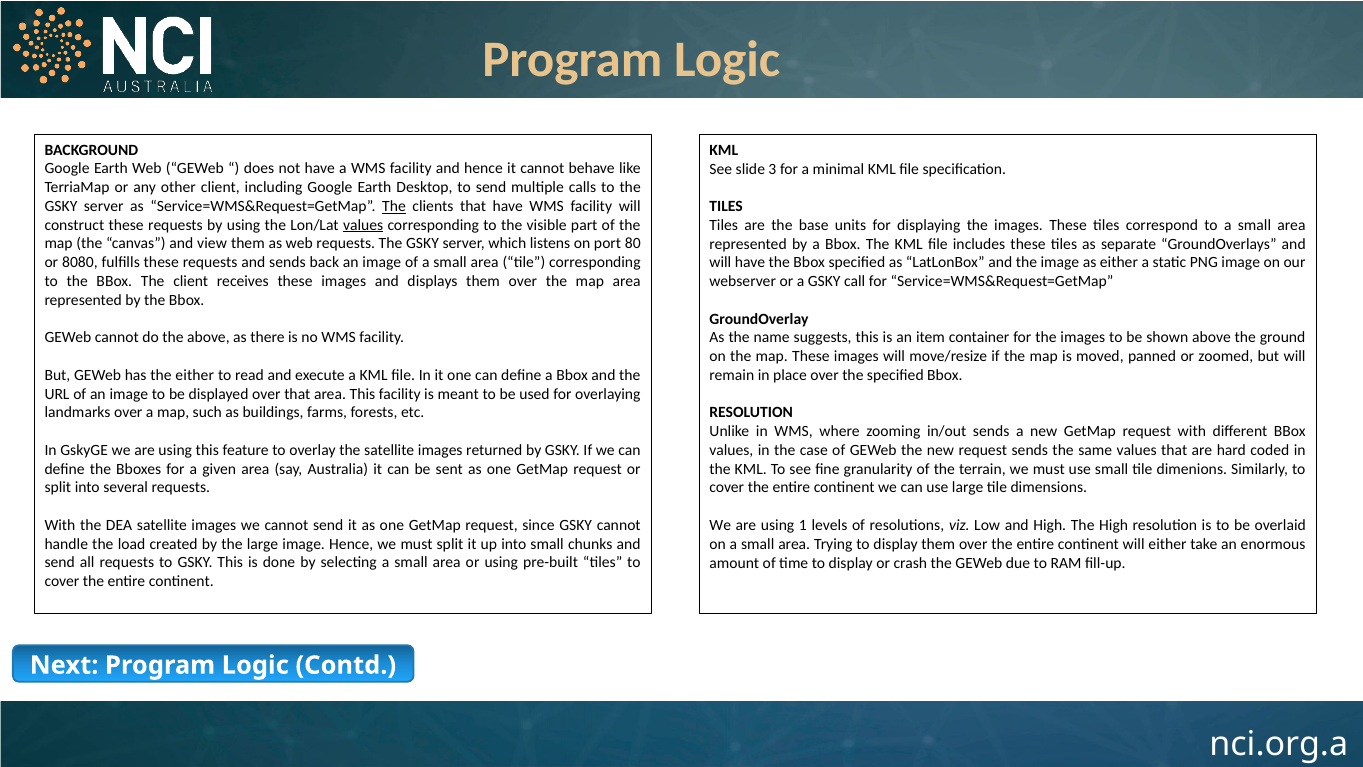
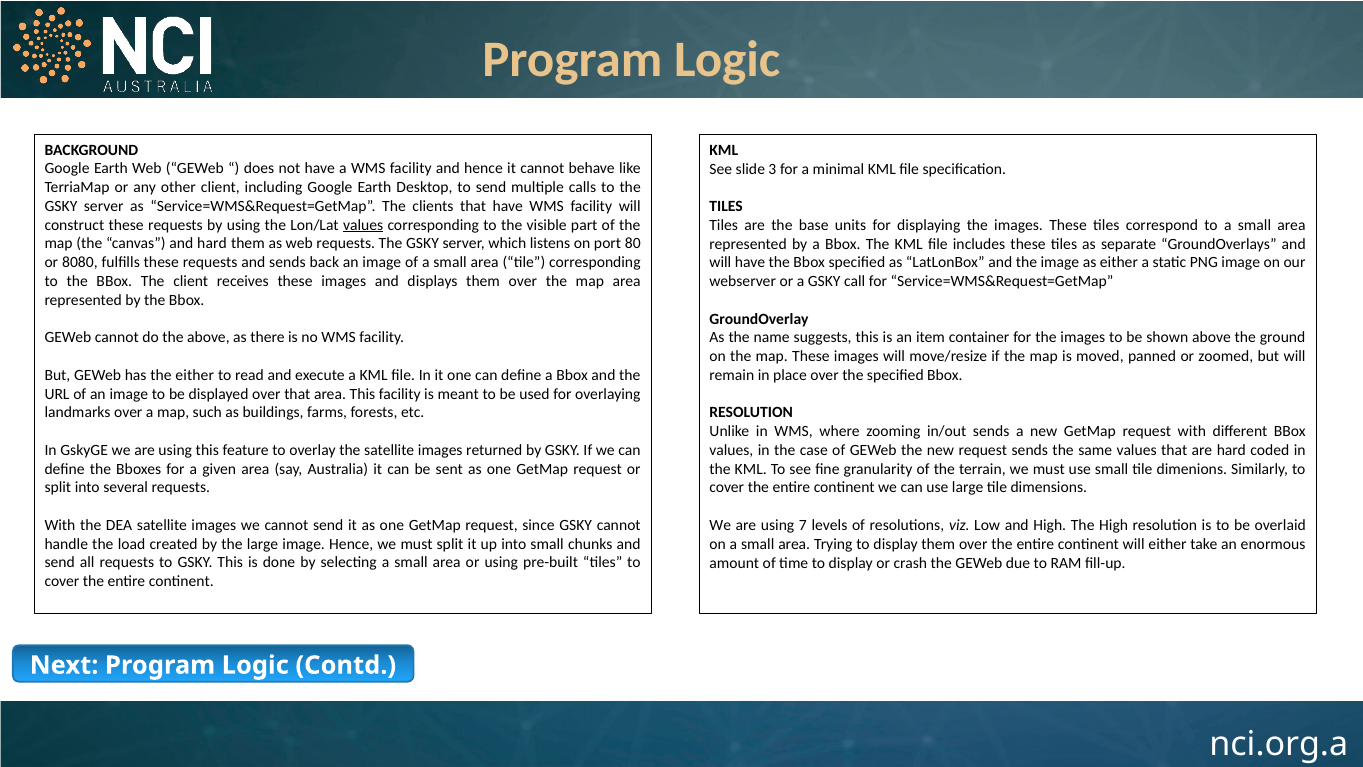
The underline: present -> none (394, 206)
and view: view -> hard (212, 244)
1: 1 -> 7 (803, 525)
